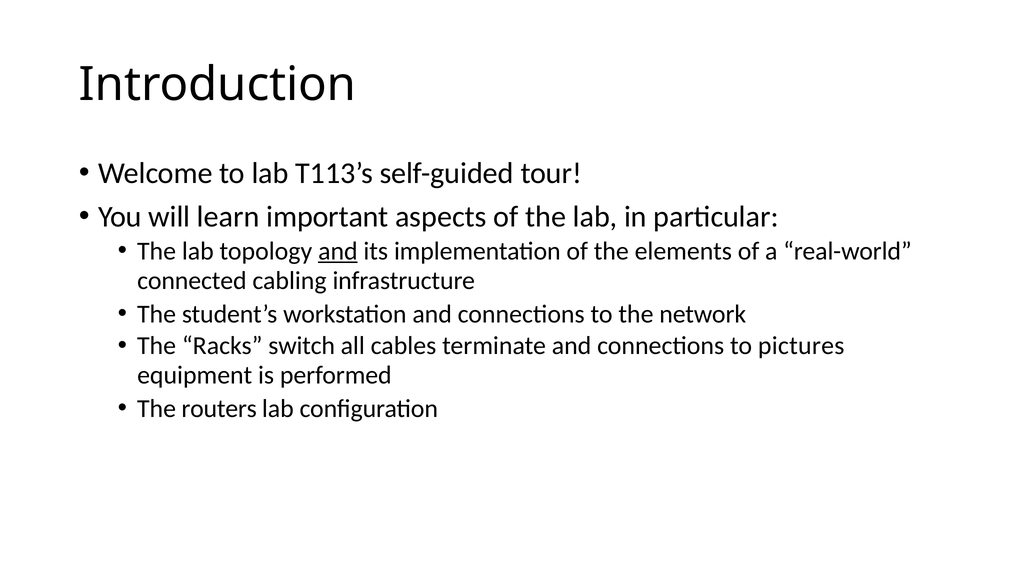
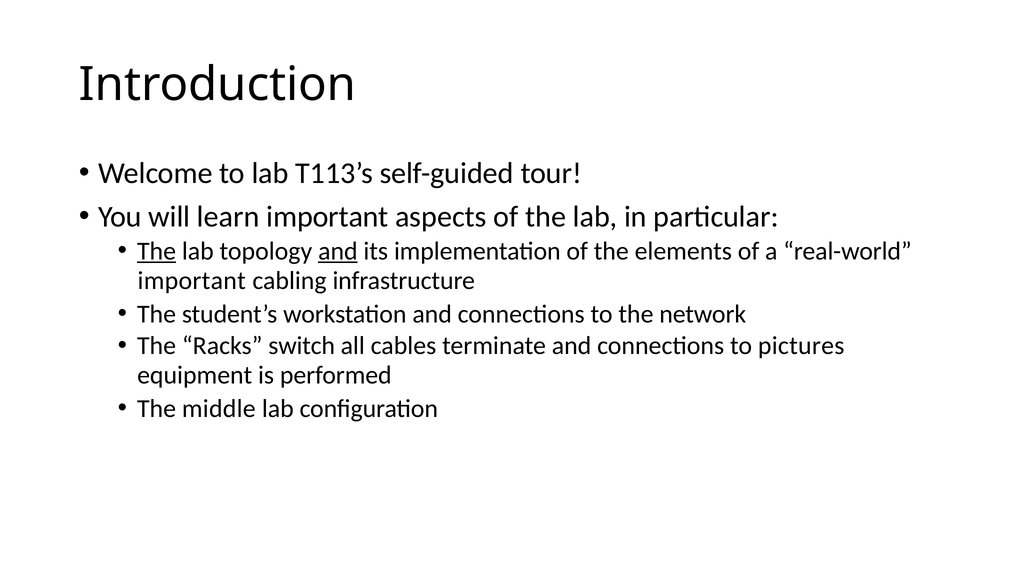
The underline: none -> present (157, 251)
connected: connected -> important (192, 281)
routers: routers -> middle (219, 409)
